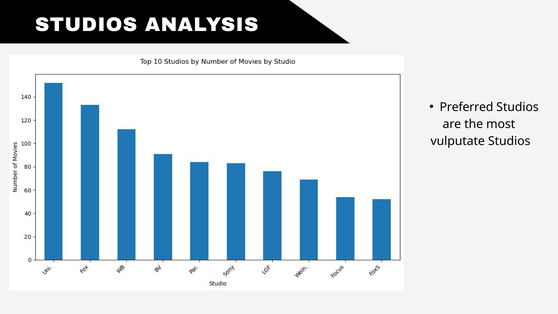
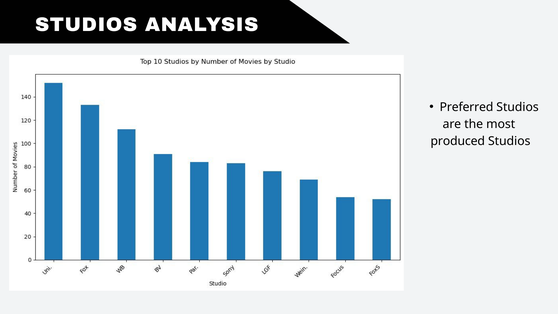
vulputate: vulputate -> produced (458, 141)
